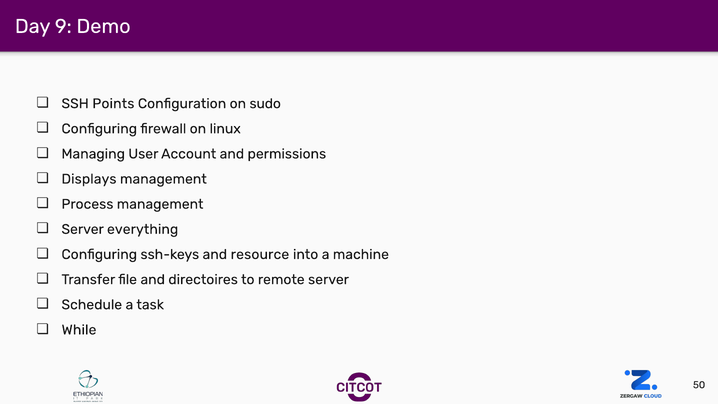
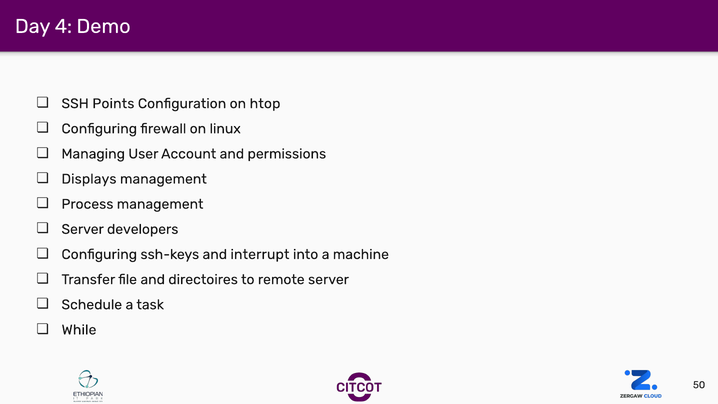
9: 9 -> 4 (63, 26)
sudo: sudo -> htop (265, 104)
everything: everything -> developers (143, 229)
resource: resource -> interrupt (260, 254)
